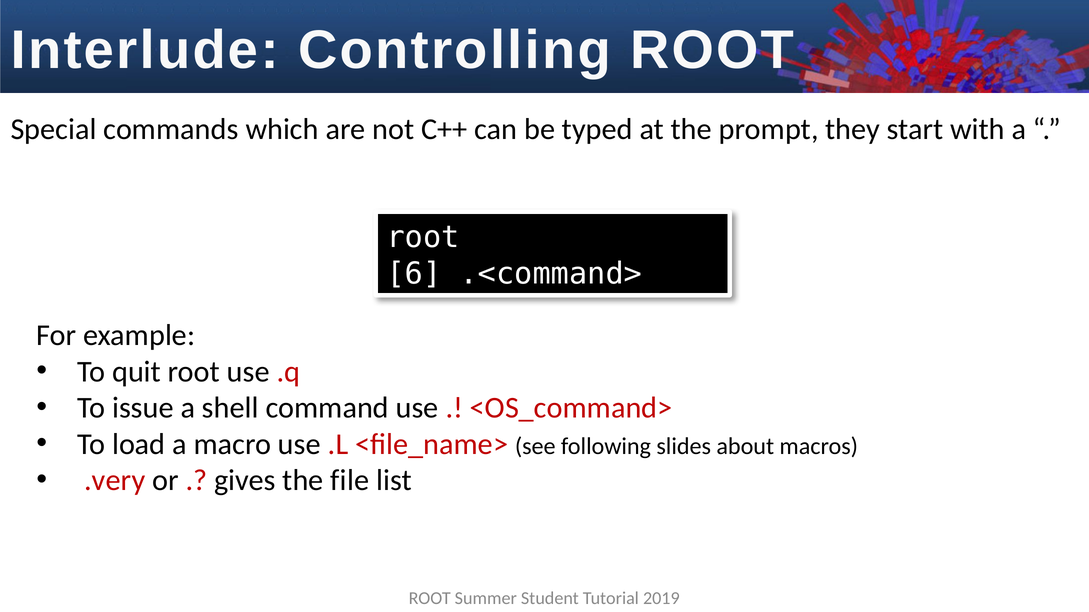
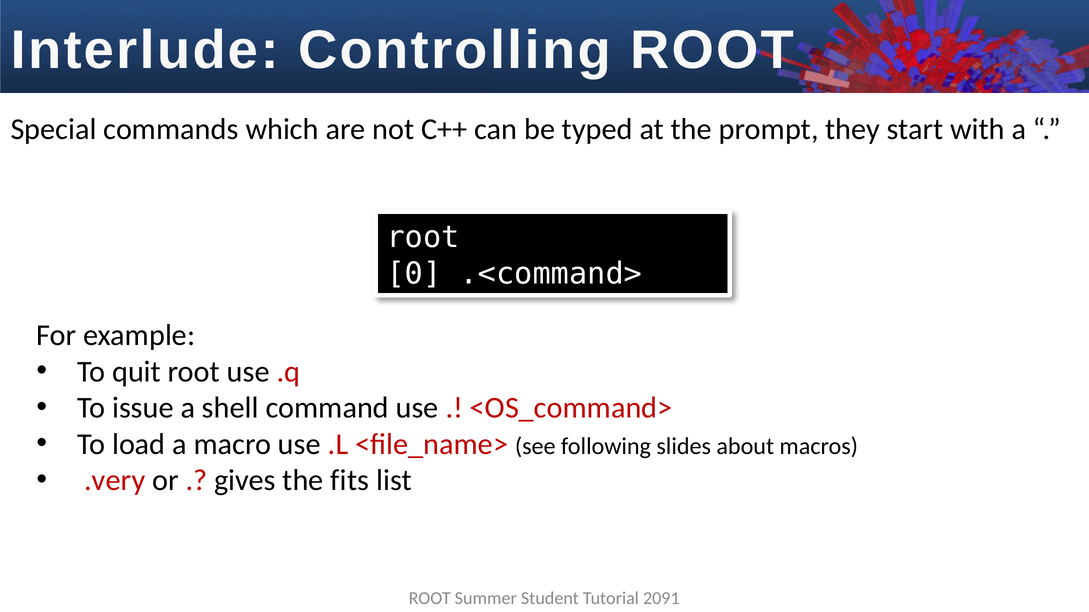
6: 6 -> 0 (414, 274)
file: file -> fits (350, 481)
2019: 2019 -> 2091 (661, 599)
